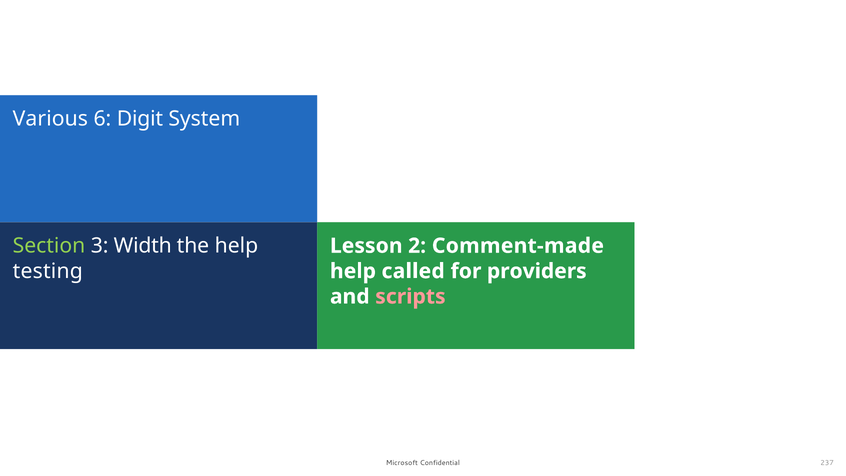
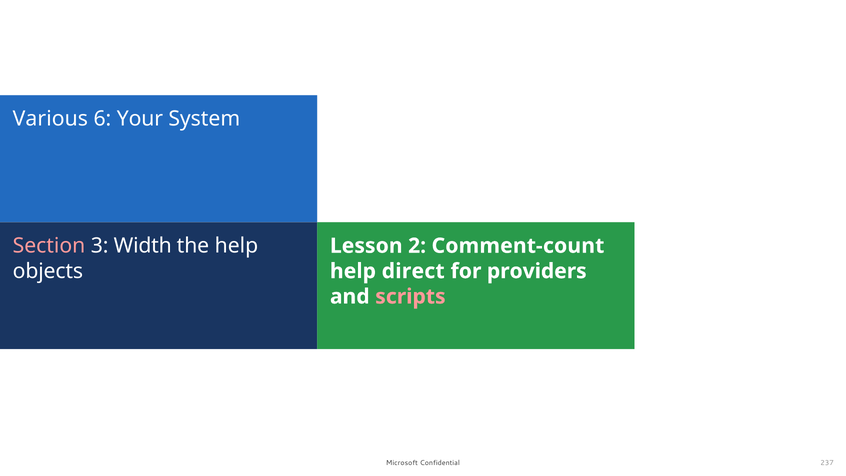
Digit: Digit -> Your (140, 119)
Section colour: light green -> pink (49, 246)
Comment-made: Comment-made -> Comment-count (518, 246)
testing: testing -> objects (48, 271)
called: called -> direct (413, 271)
